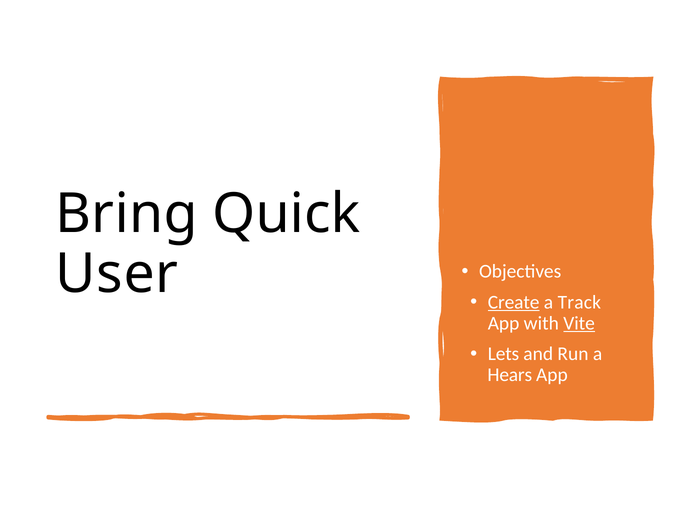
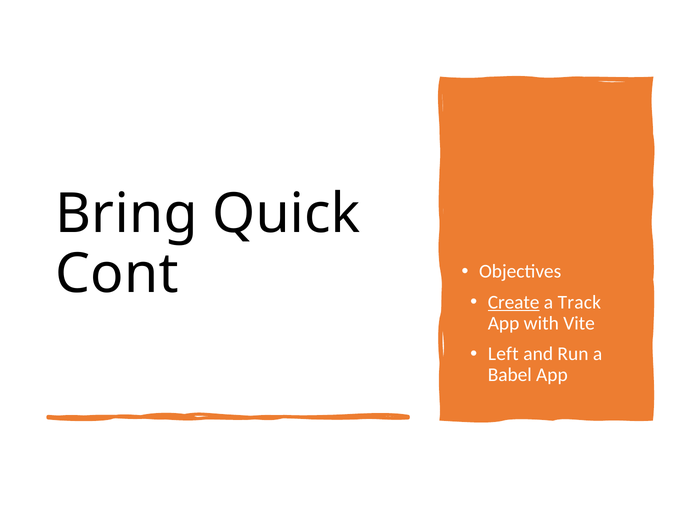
User: User -> Cont (117, 273)
Vite underline: present -> none (579, 323)
Lets: Lets -> Left (503, 353)
Hears: Hears -> Babel (510, 374)
